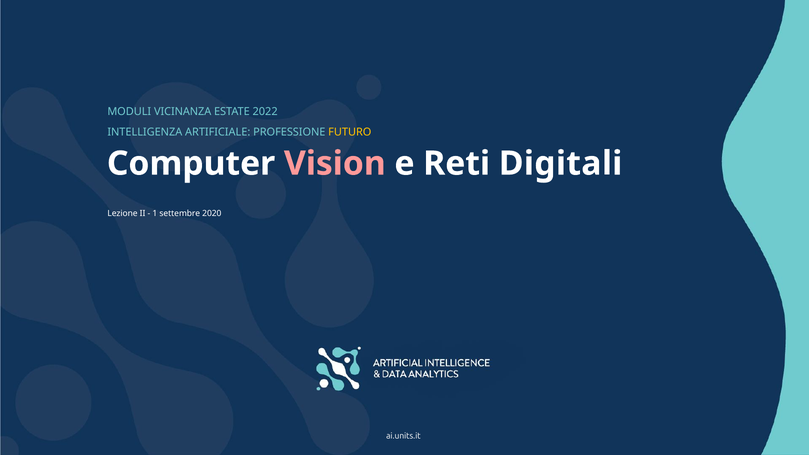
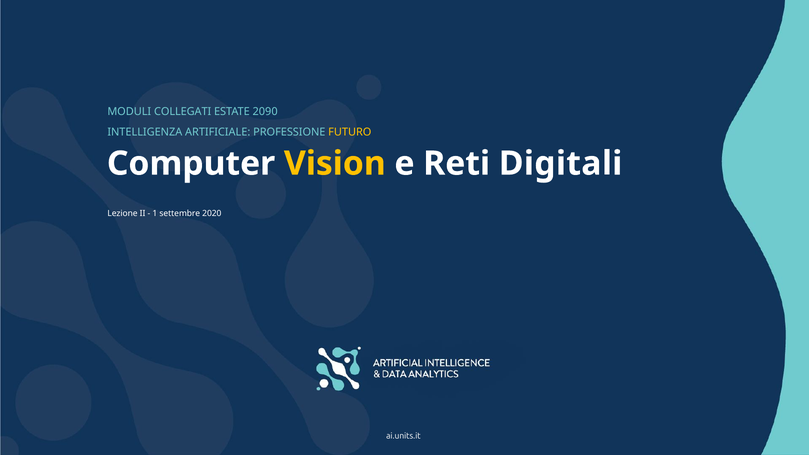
VICINANZA: VICINANZA -> COLLEGATI (183, 112)
2022: 2022 -> 2090 (265, 112)
Vision colour: pink -> yellow (335, 164)
